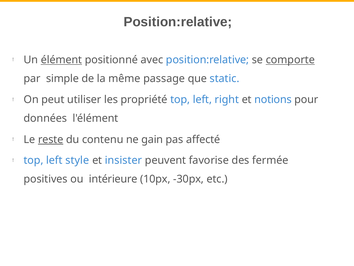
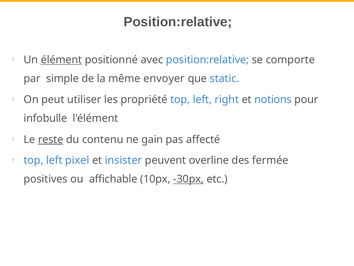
comporte underline: present -> none (290, 60)
passage: passage -> envoyer (164, 78)
données: données -> infobulle (45, 118)
style: style -> pixel (77, 160)
favorise: favorise -> overline (209, 160)
intérieure: intérieure -> affichable (113, 179)
-30px underline: none -> present (189, 179)
